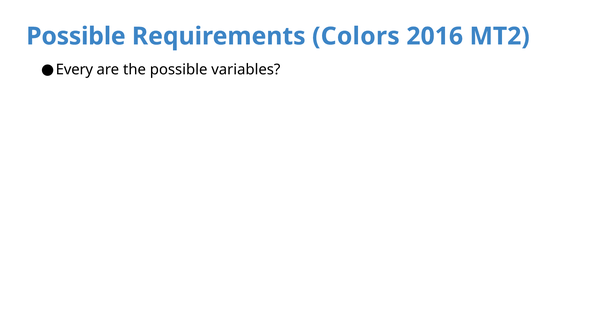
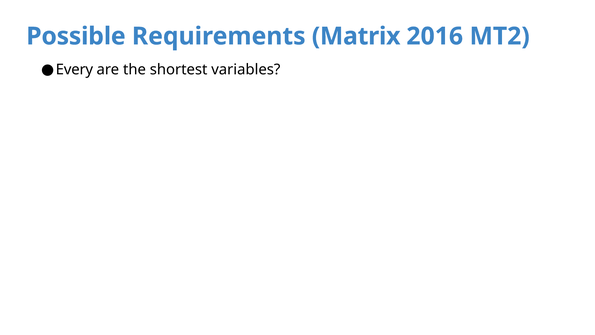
Colors: Colors -> Matrix (356, 36)
the possible: possible -> shortest (179, 70)
